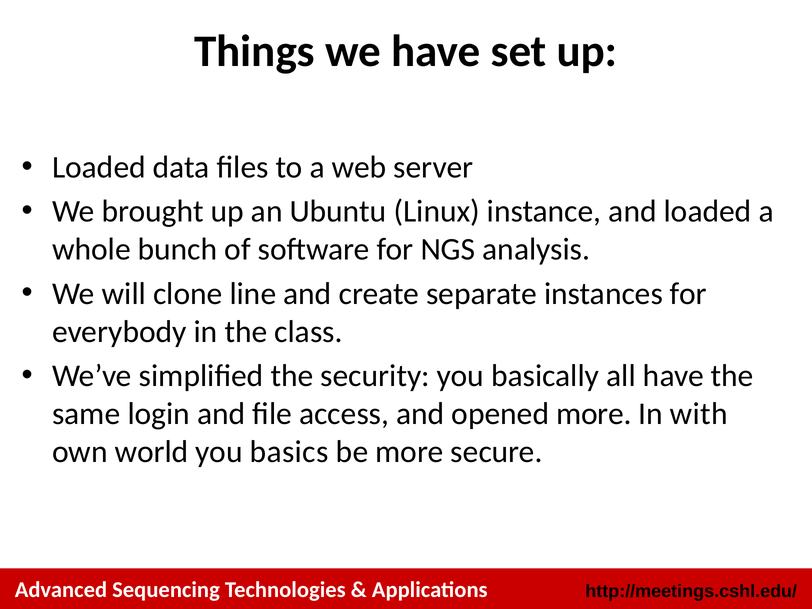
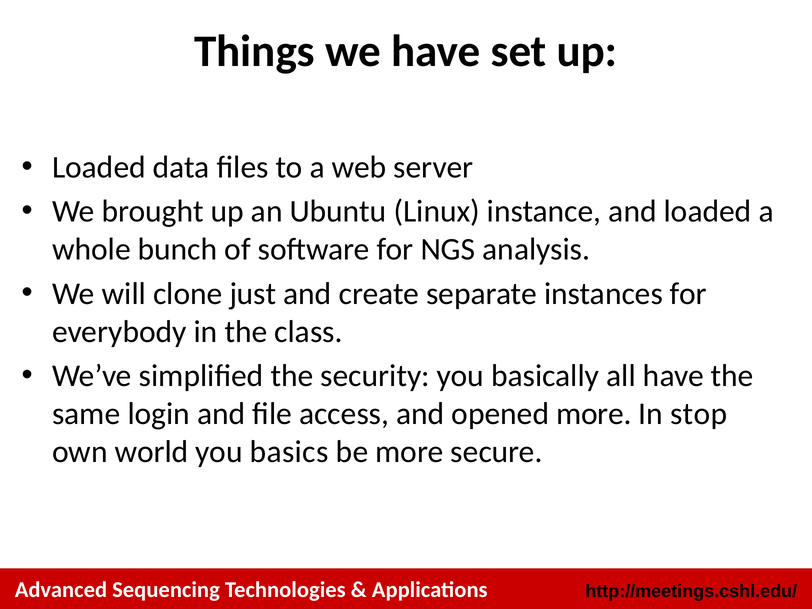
line: line -> just (253, 294)
with: with -> stop (699, 414)
